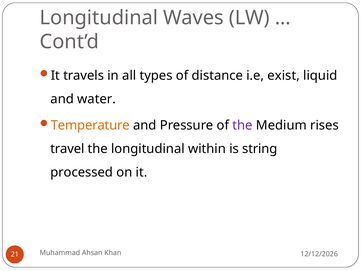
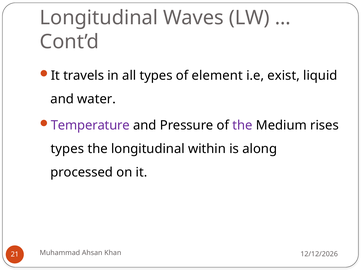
distance: distance -> element (217, 76)
Temperature colour: orange -> purple (90, 125)
travel: travel -> types (67, 149)
string: string -> along (260, 149)
